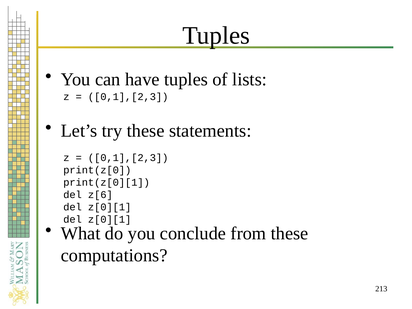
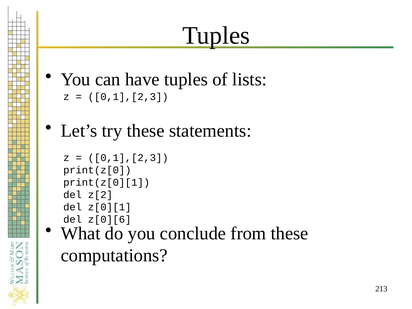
z[6: z[6 -> z[2 (100, 195)
z[0][1: z[0][1 -> z[0][6 (110, 219)
